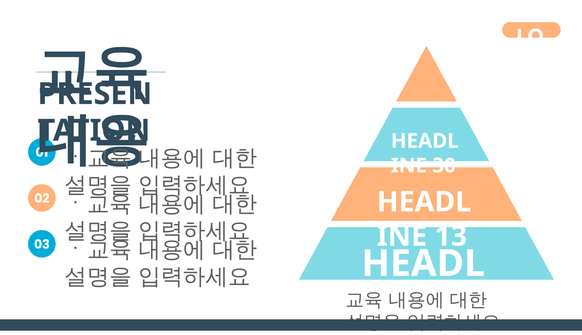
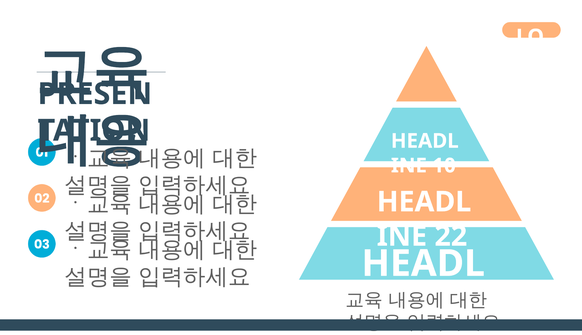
30: 30 -> 10 (444, 166)
13: 13 -> 22 (451, 236)
